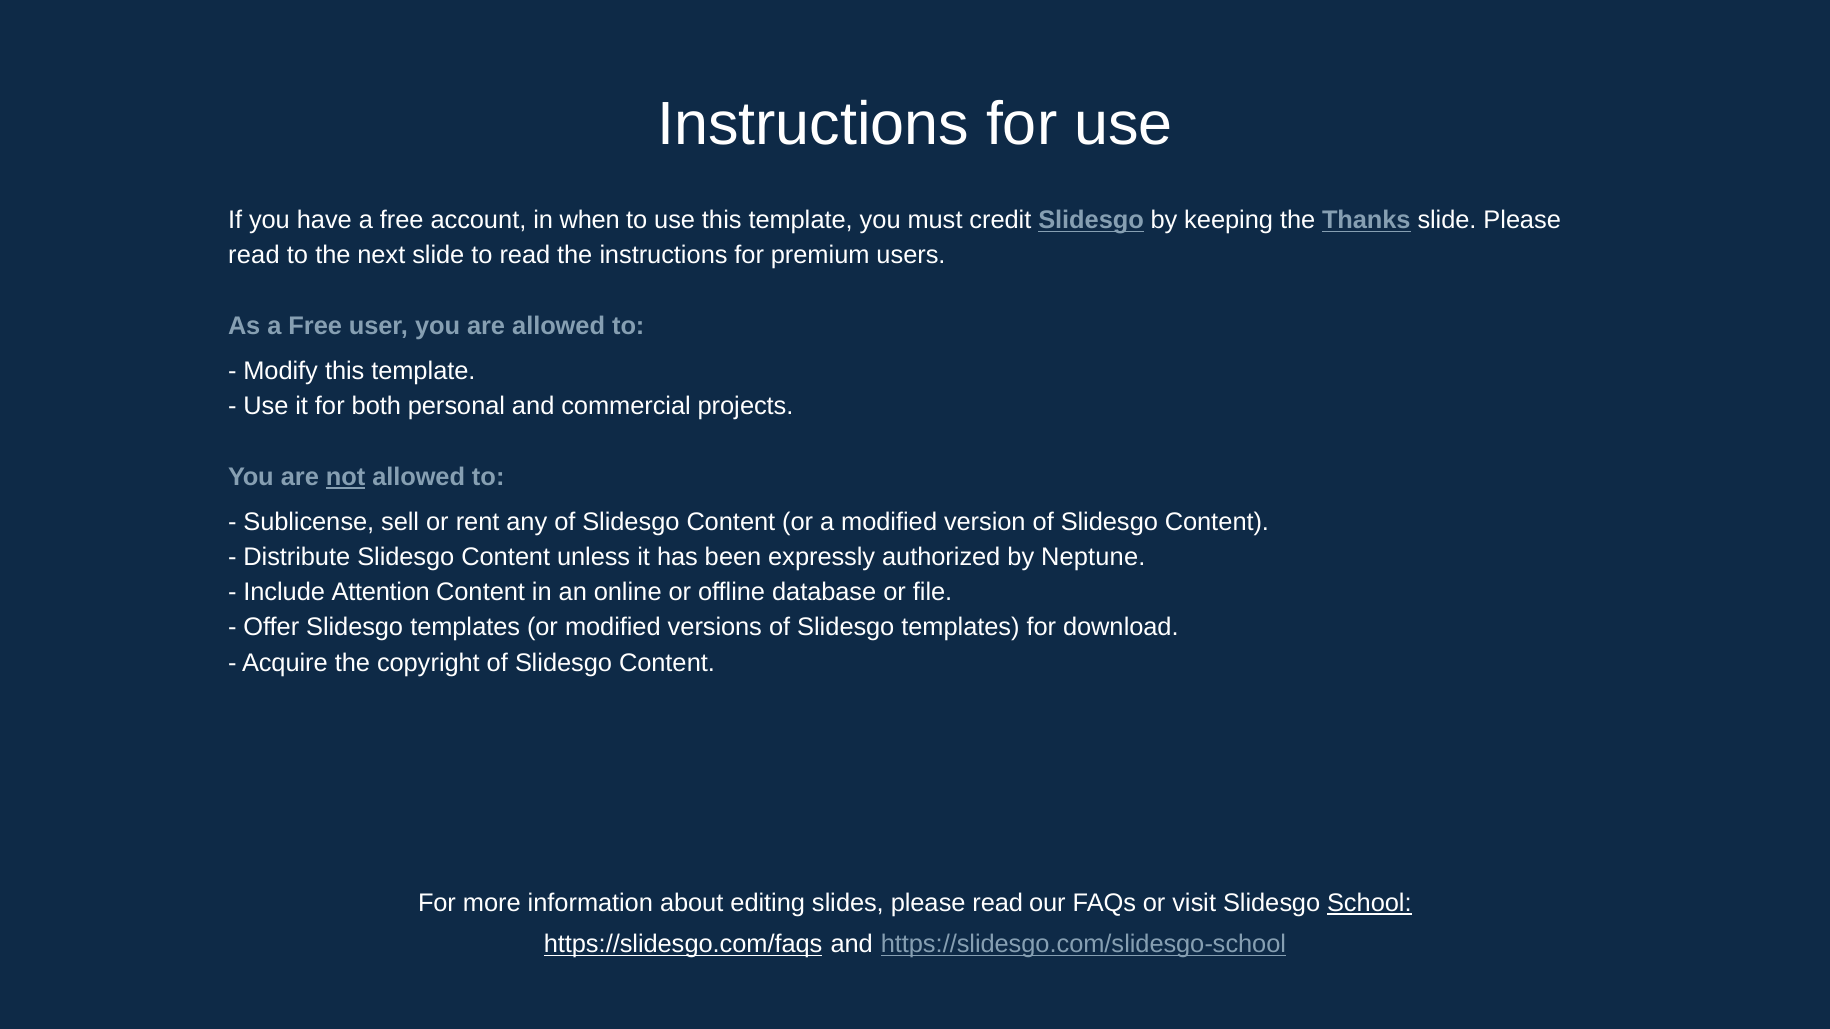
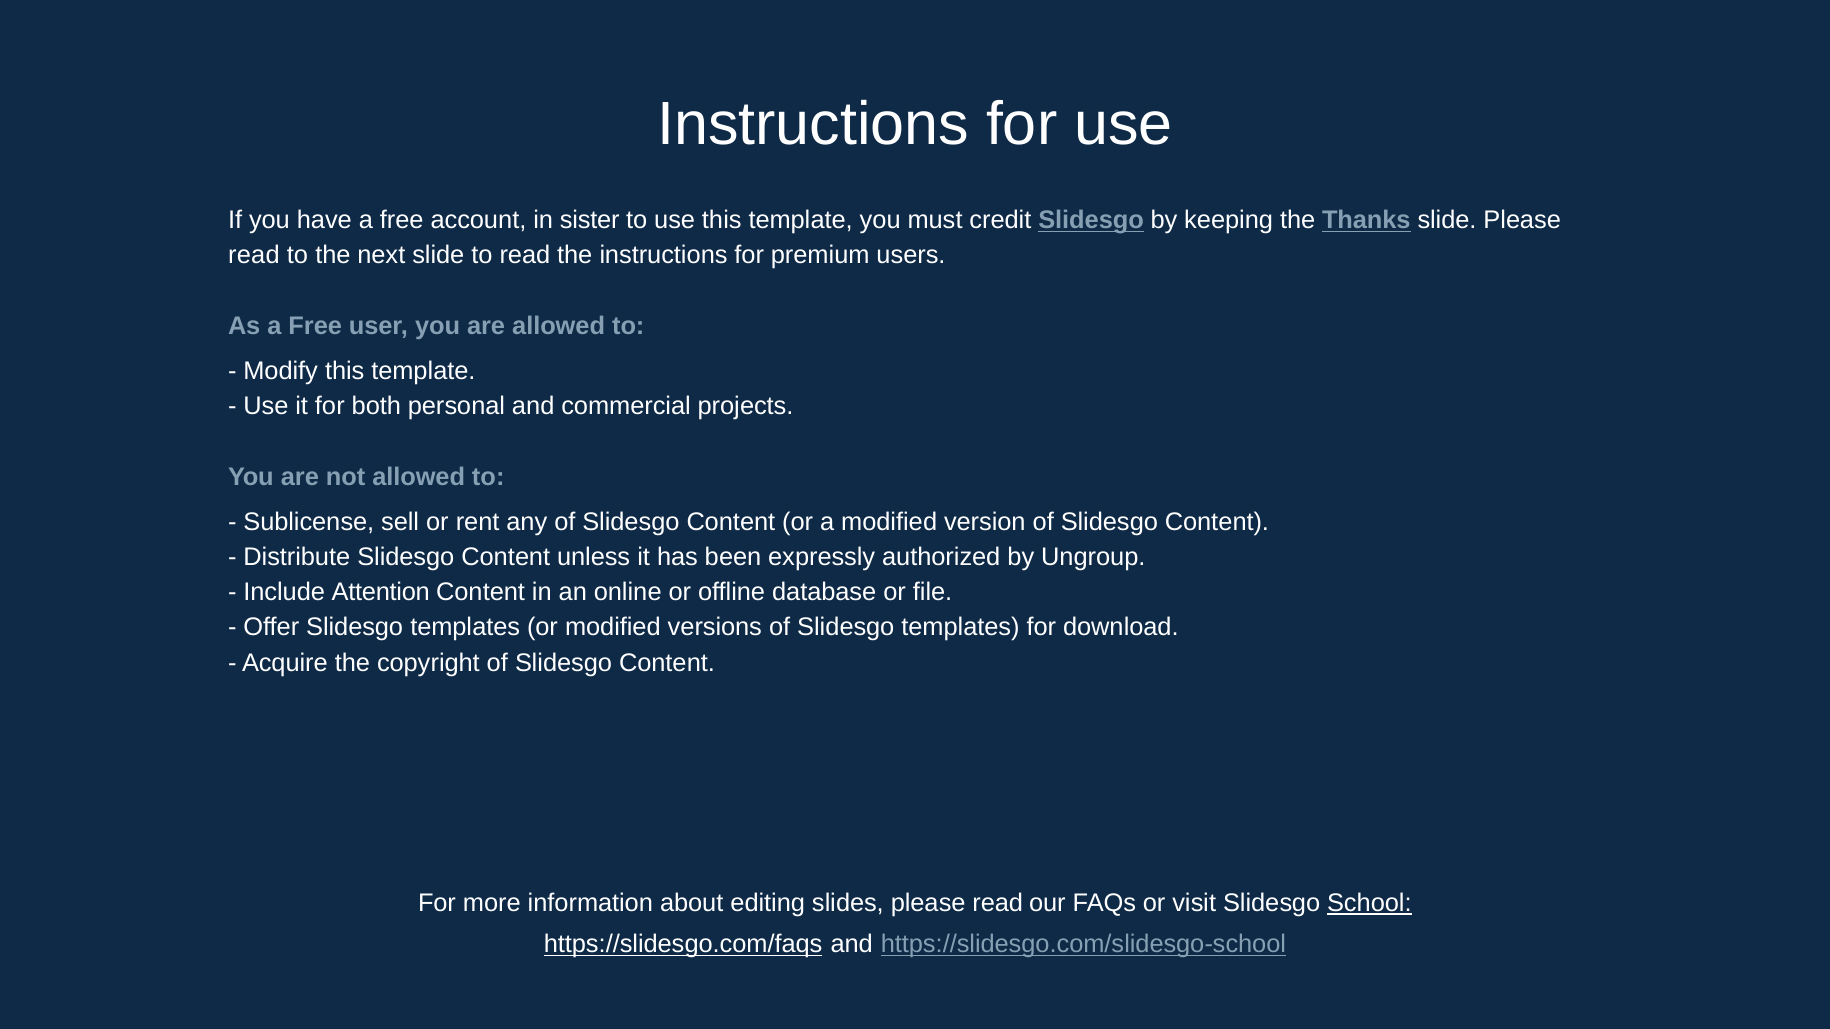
when: when -> sister (590, 221)
not underline: present -> none (346, 477)
Neptune: Neptune -> Ungroup (1093, 558)
